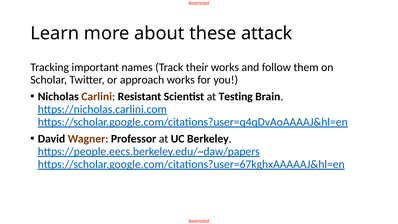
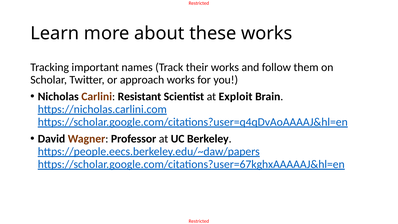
these attack: attack -> works (267, 33)
Testing: Testing -> Exploit (236, 96)
